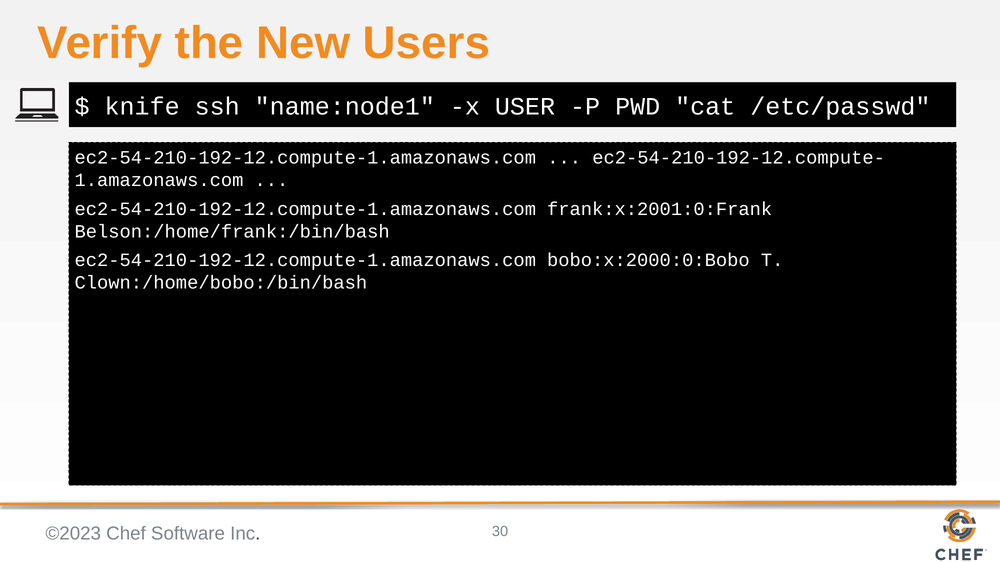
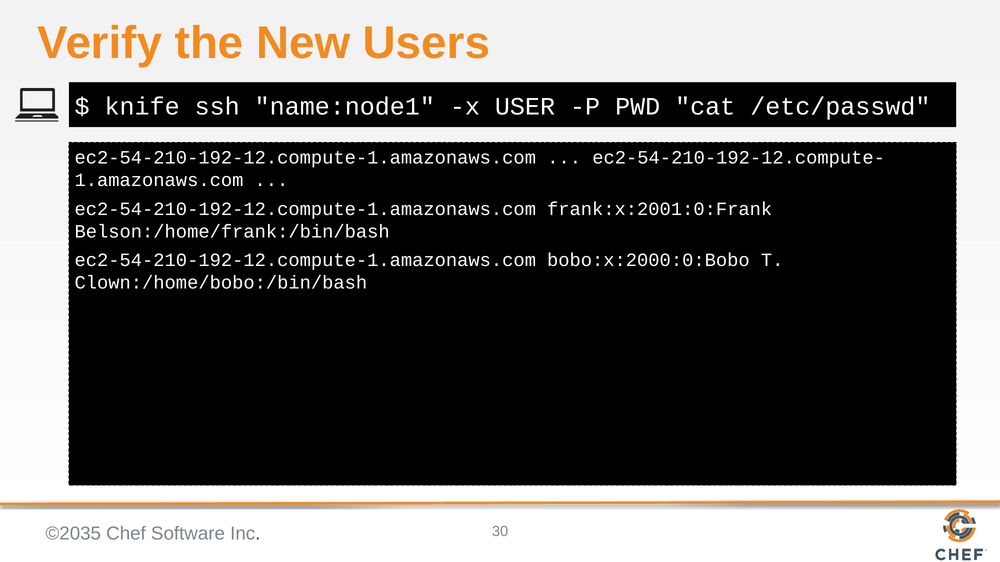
©2023: ©2023 -> ©2035 (73, 534)
